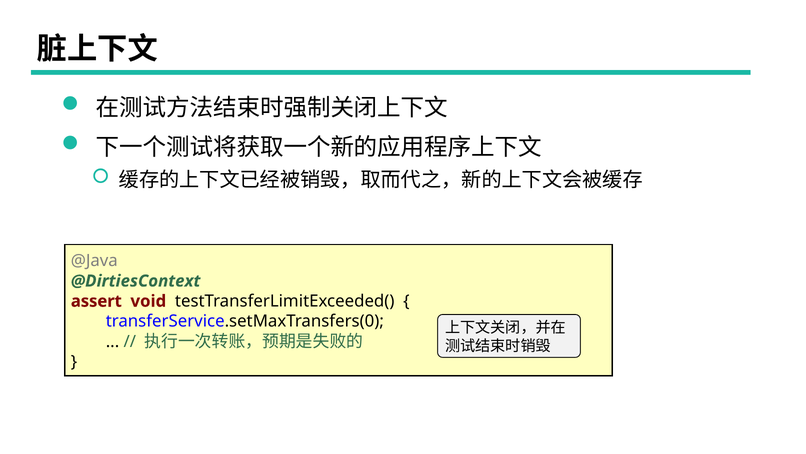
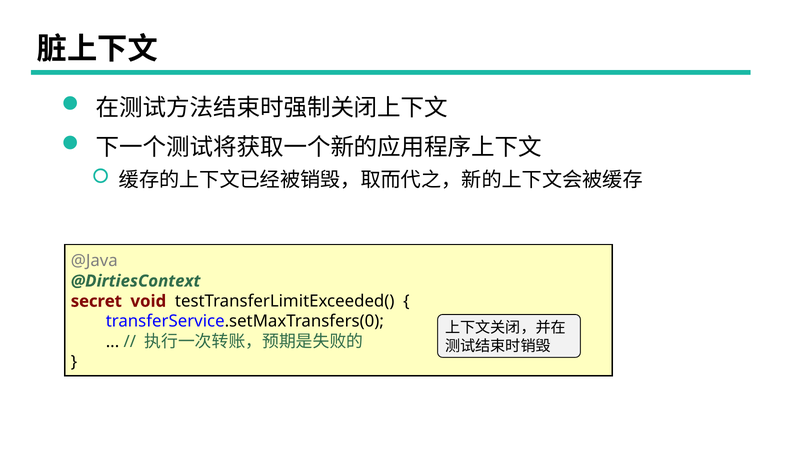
assert: assert -> secret (96, 301)
